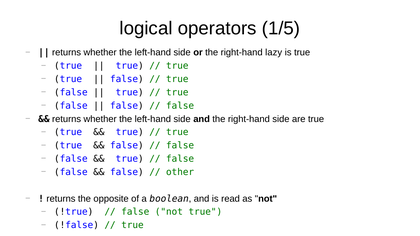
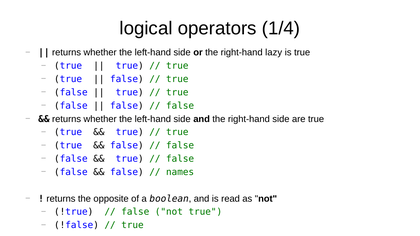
1/5: 1/5 -> 1/4 (281, 28)
other: other -> names (180, 172)
